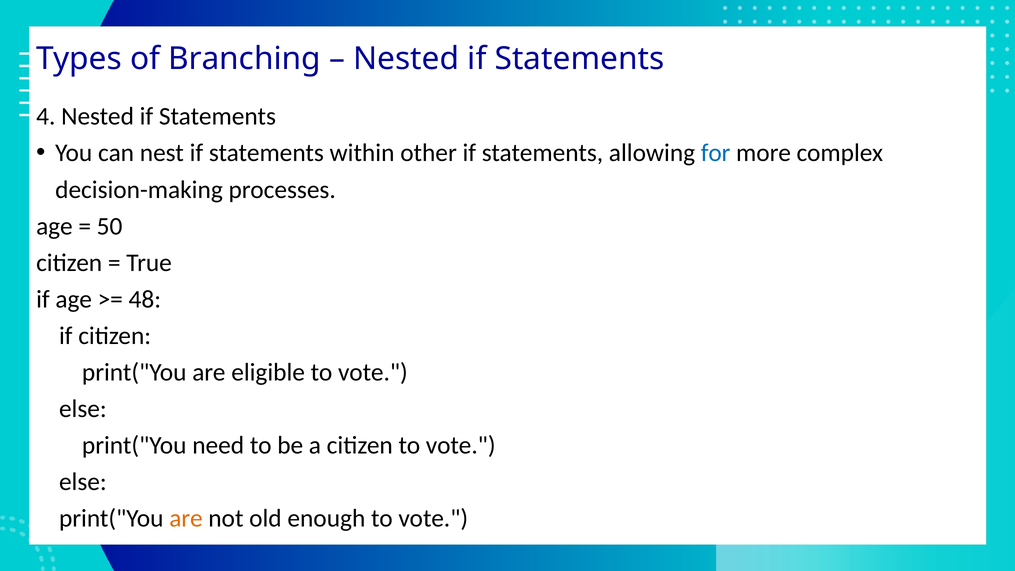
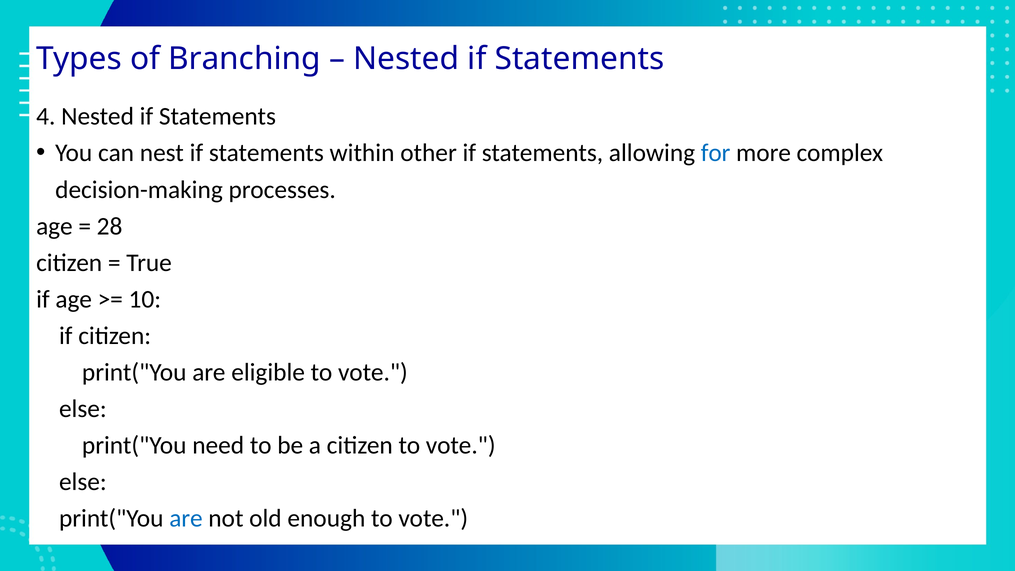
50: 50 -> 28 (110, 226)
48: 48 -> 10 (145, 299)
are colour: orange -> blue (186, 518)
